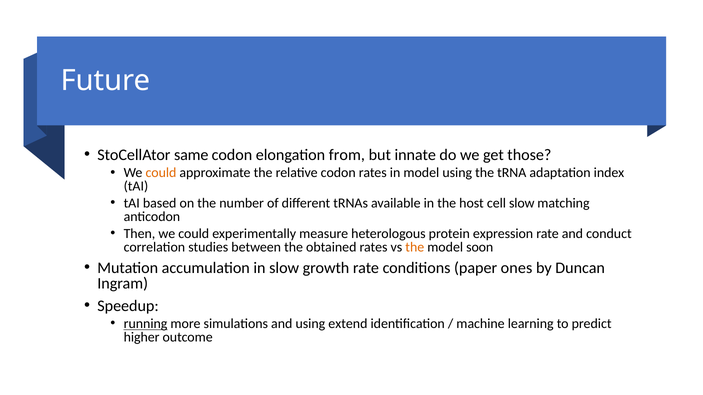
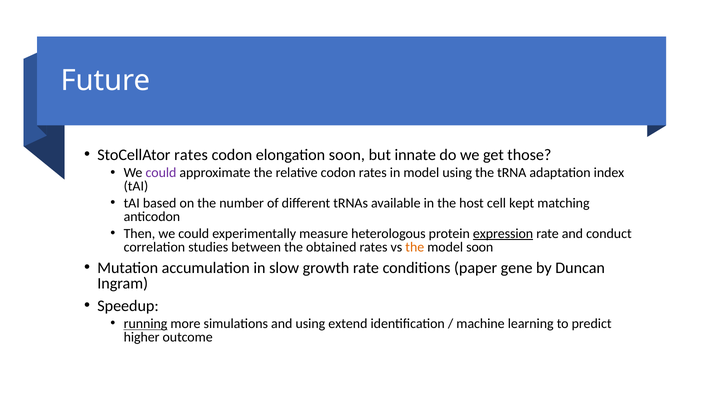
StoCellAtor same: same -> rates (191, 155)
elongation from: from -> soon (347, 155)
could colour: orange -> purple (161, 173)
cell slow: slow -> kept (522, 203)
expression underline: none -> present (503, 234)
ones: ones -> gene (517, 268)
